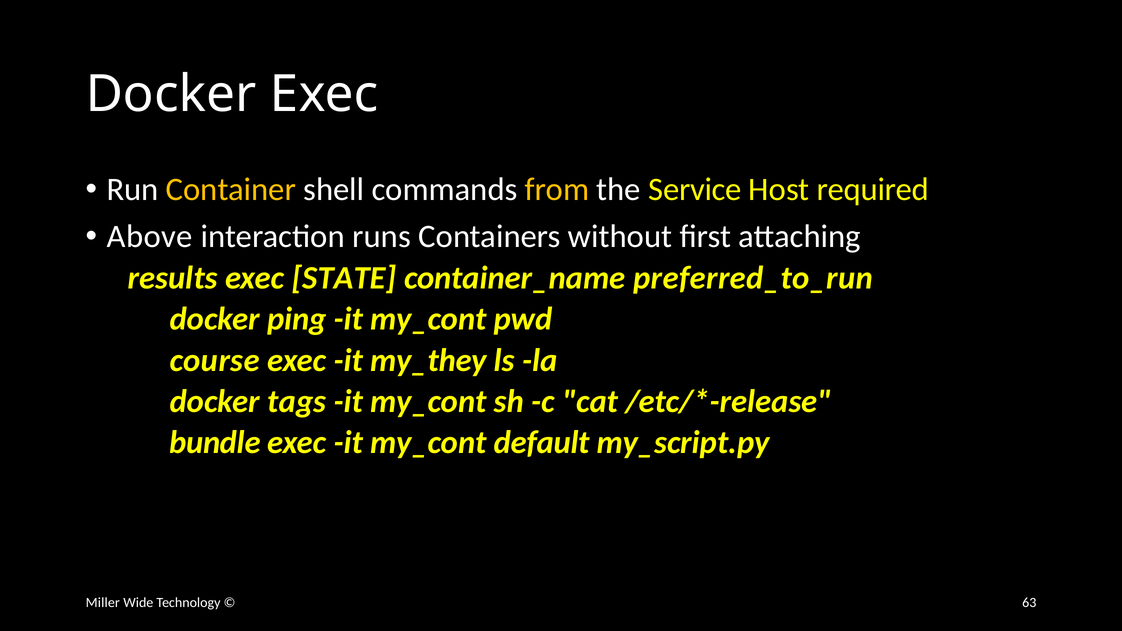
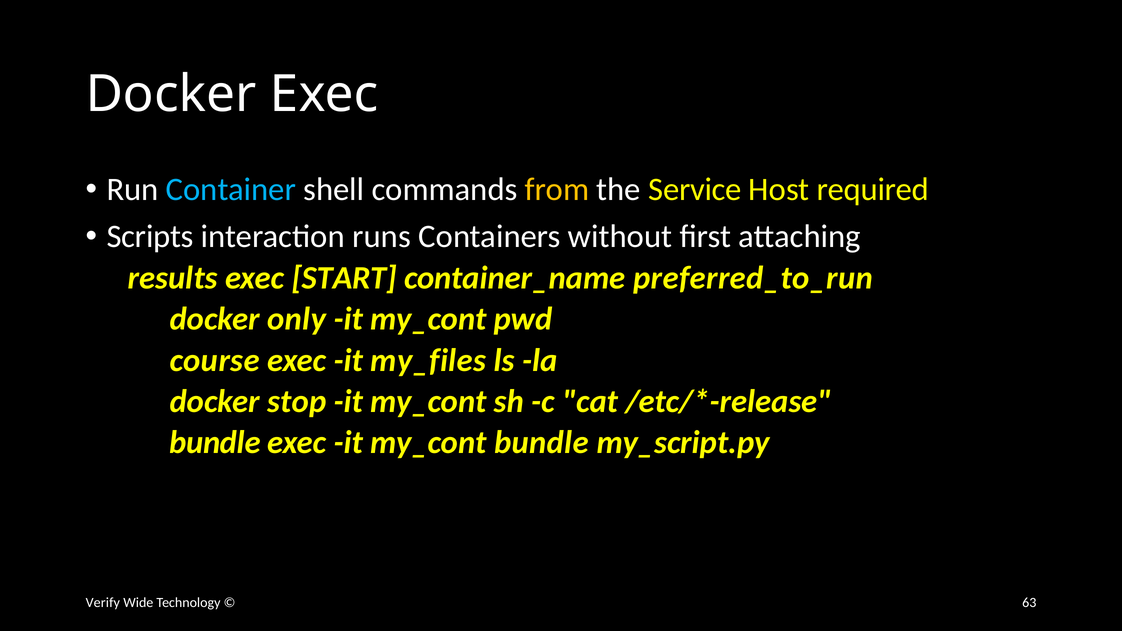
Container colour: yellow -> light blue (231, 190)
Above: Above -> Scripts (150, 237)
STATE: STATE -> START (344, 278)
ping: ping -> only (297, 319)
my_they: my_they -> my_files (428, 360)
tags: tags -> stop (297, 401)
my_cont default: default -> bundle (541, 443)
Miller: Miller -> Verify (103, 603)
